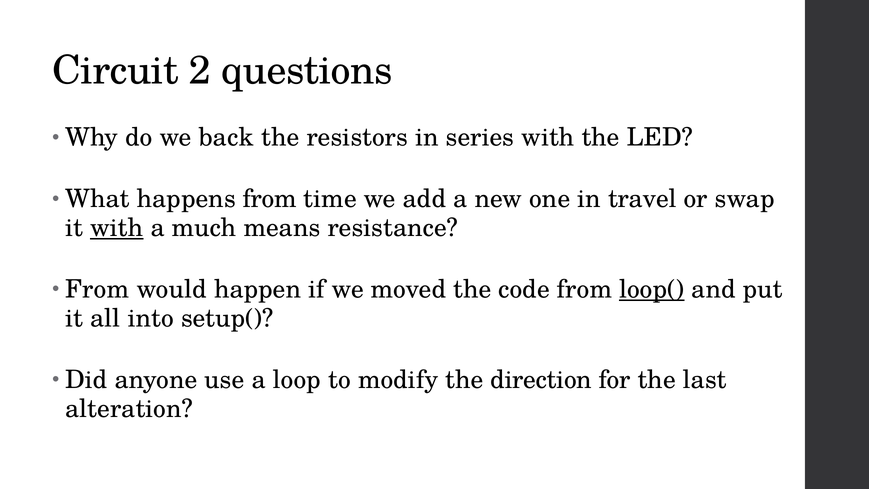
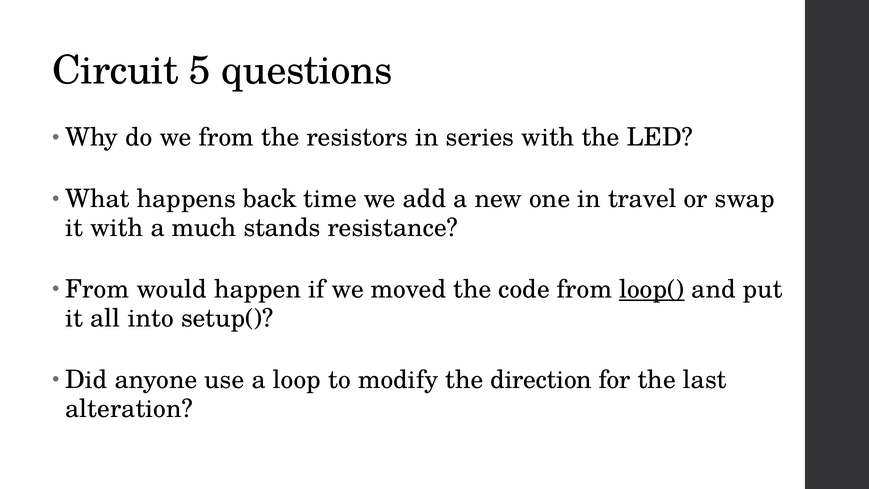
2: 2 -> 5 (200, 71)
we back: back -> from (226, 138)
happens from: from -> back (270, 199)
with underline: present -> none (117, 228)
means: means -> stands (282, 228)
